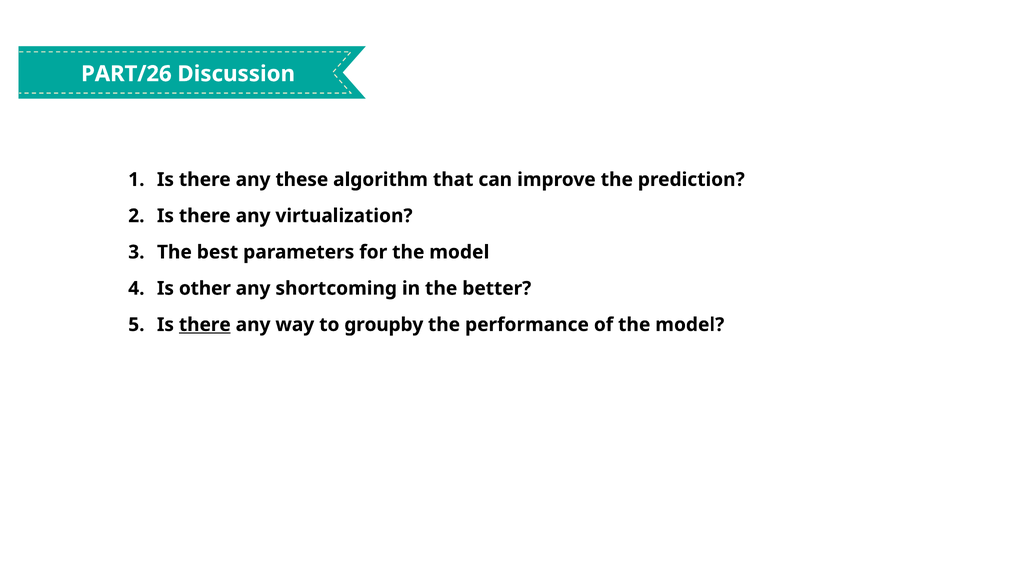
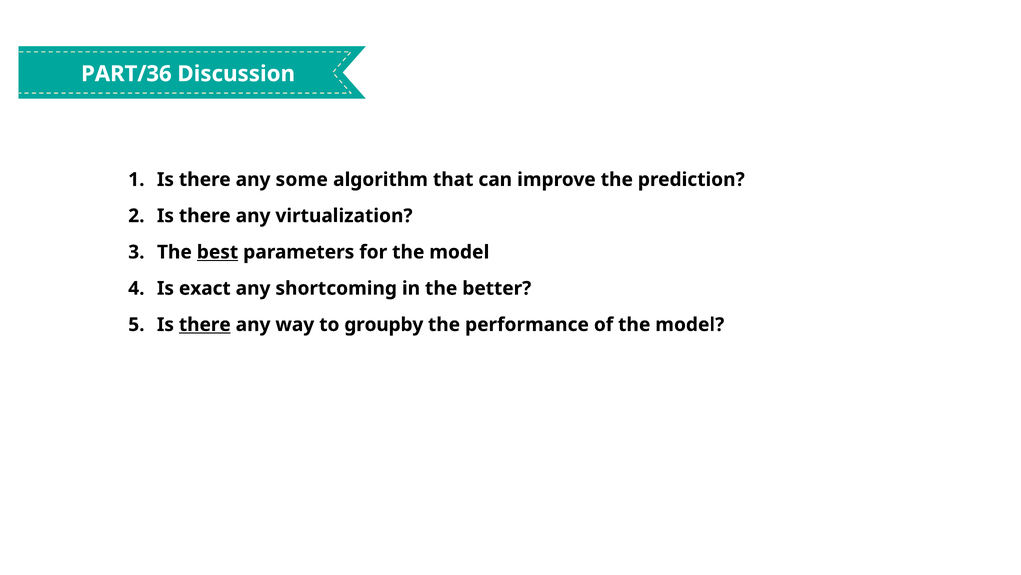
PART/26: PART/26 -> PART/36 (126, 74)
these: these -> some (302, 179)
best underline: none -> present (217, 252)
other: other -> exact (205, 288)
